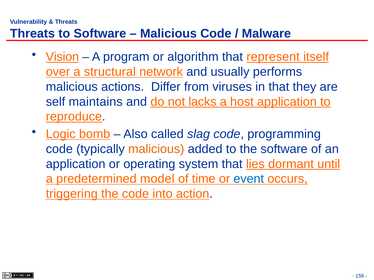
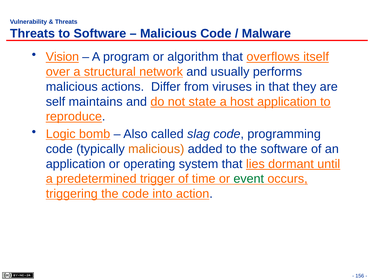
represent: represent -> overflows (273, 57)
lacks: lacks -> state (202, 102)
model: model -> trigger (157, 179)
event colour: blue -> green (249, 179)
